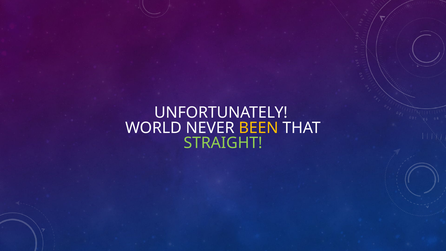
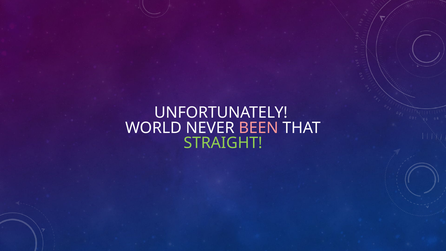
BEEN colour: yellow -> pink (259, 128)
